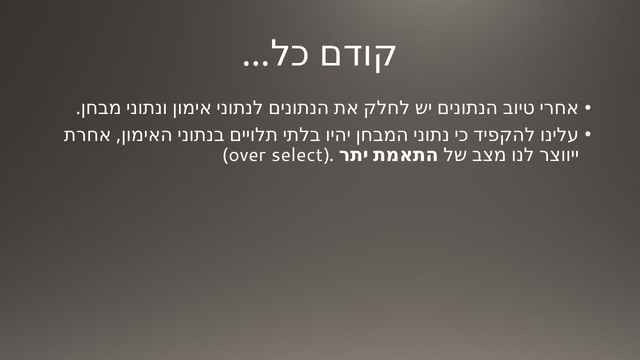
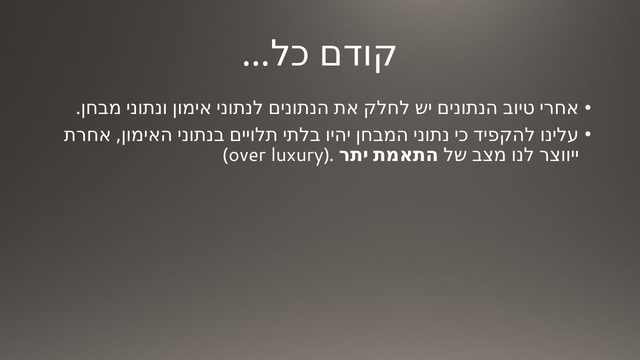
select: select -> luxury (297, 155)
